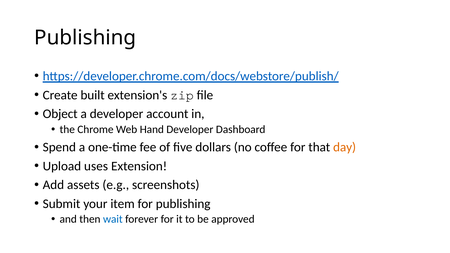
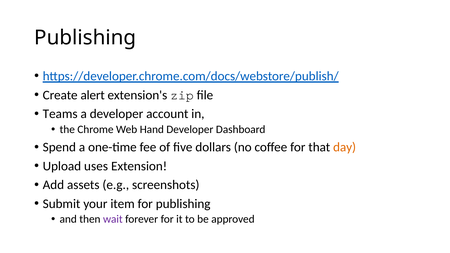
built: built -> alert (93, 95)
Object: Object -> Teams (60, 114)
wait colour: blue -> purple (113, 219)
